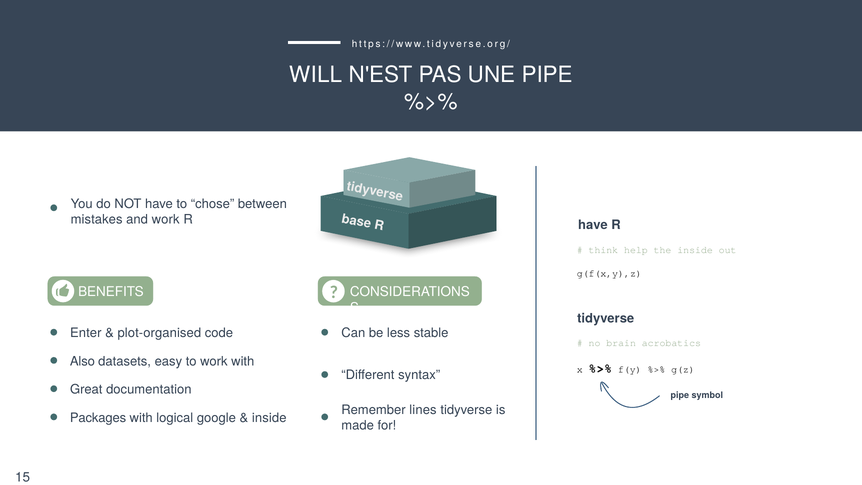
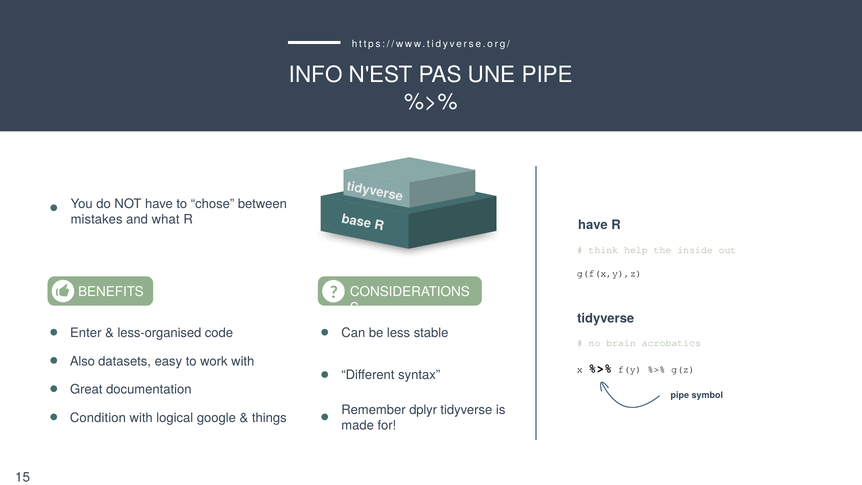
WILL: WILL -> INFO (316, 75)
and work: work -> what (166, 220)
plot-organised: plot-organised -> less-organised (159, 333)
lines: lines -> dplyr (423, 410)
Packages: Packages -> Condition (98, 418)
inside: inside -> things (269, 418)
